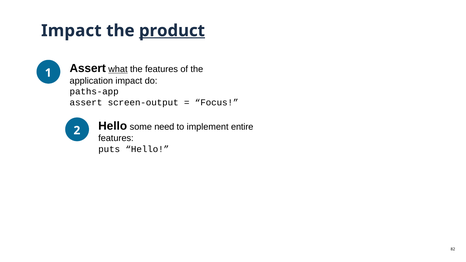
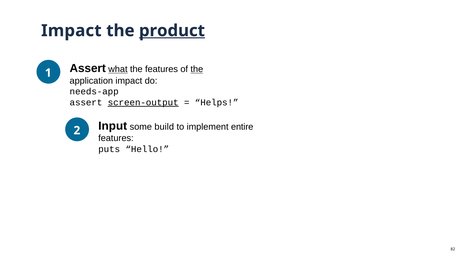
the underline: none -> present (197, 69)
paths-app: paths-app -> needs-app (94, 92)
screen-output underline: none -> present (143, 102)
Focus: Focus -> Helps (217, 102)
Hello: Hello -> Input (113, 126)
need: need -> build (164, 127)
